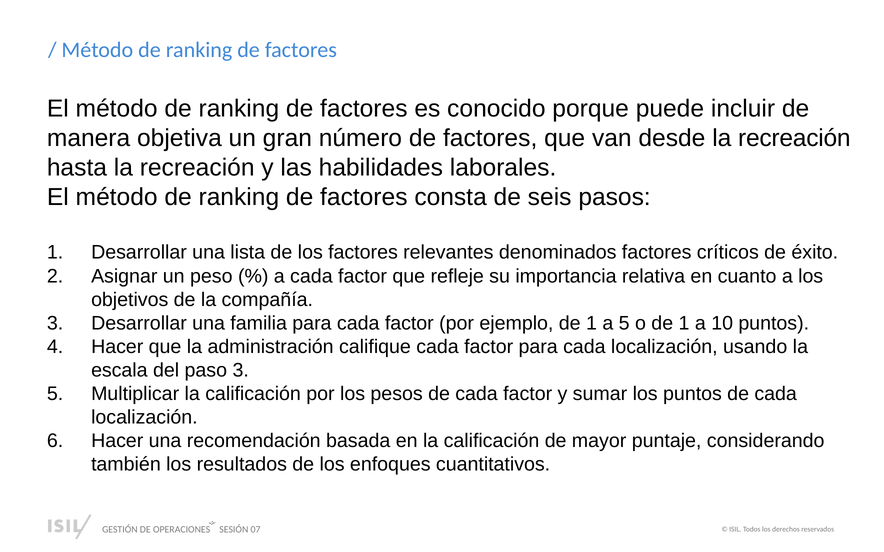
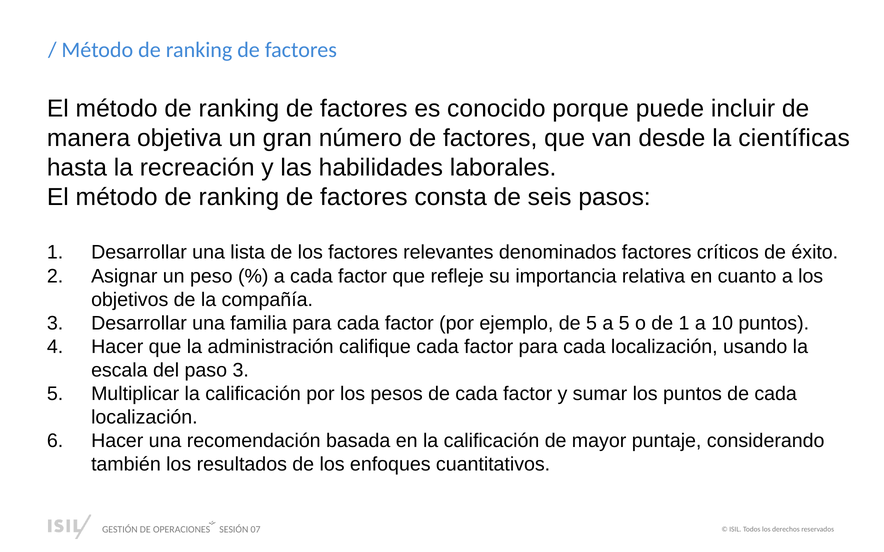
desde la recreación: recreación -> científicas (794, 138)
ejemplo de 1: 1 -> 5 (592, 323)
